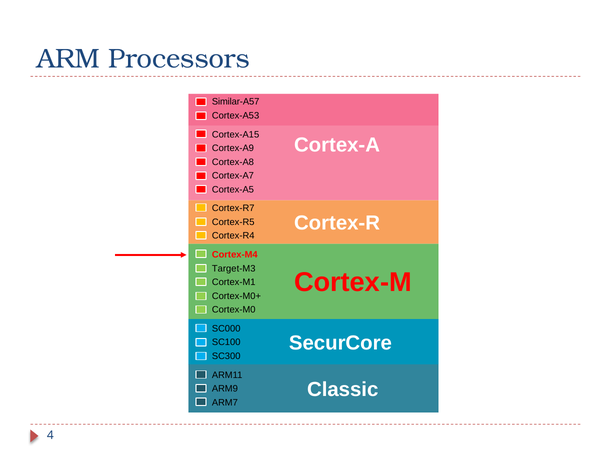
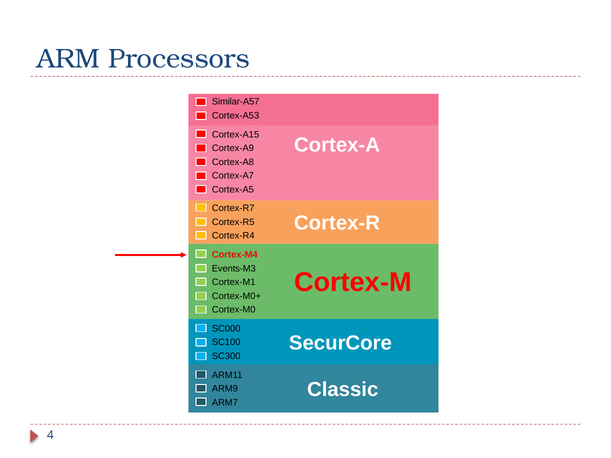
Target-M3: Target-M3 -> Events-M3 (234, 269)
